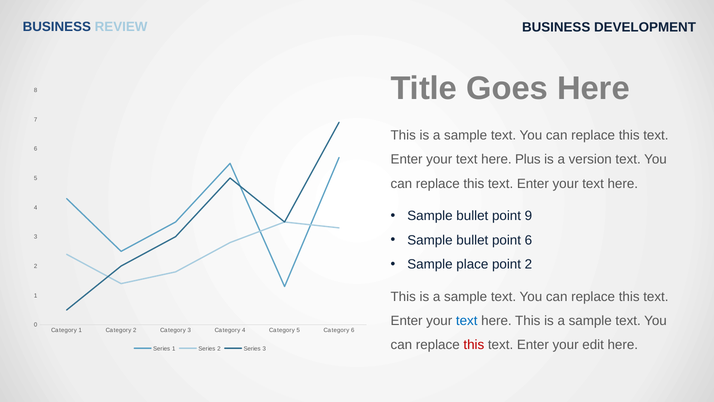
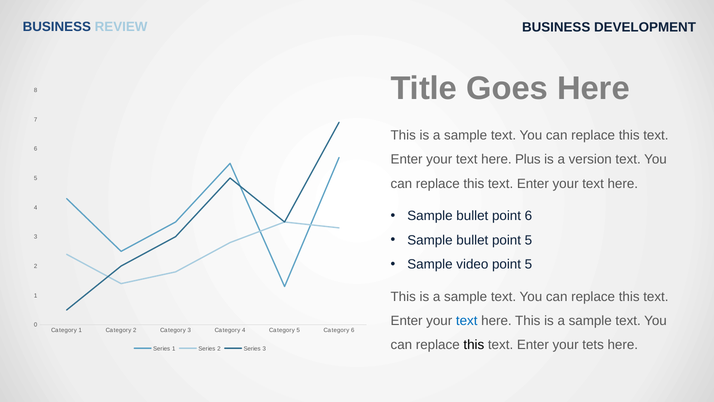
point 9: 9 -> 6 (528, 216)
bullet point 6: 6 -> 5 (528, 240)
place: place -> video (472, 264)
2: 2 -> 5 (528, 264)
this colour: red -> black (474, 345)
edit: edit -> tets (593, 345)
